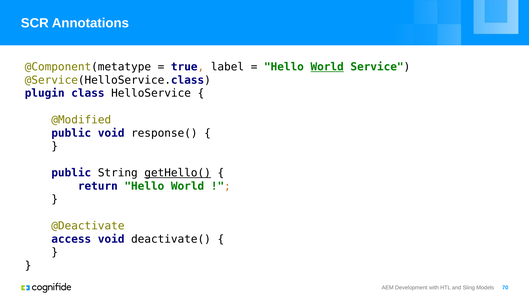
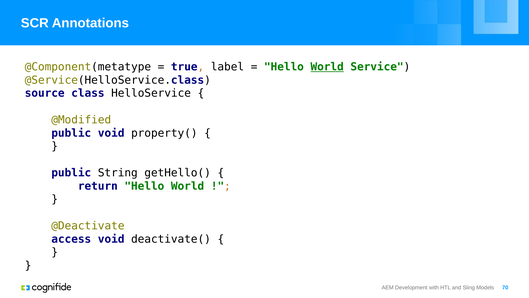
plugin: plugin -> source (45, 93)
response(: response( -> property( (164, 133)
getHello( underline: present -> none (178, 173)
